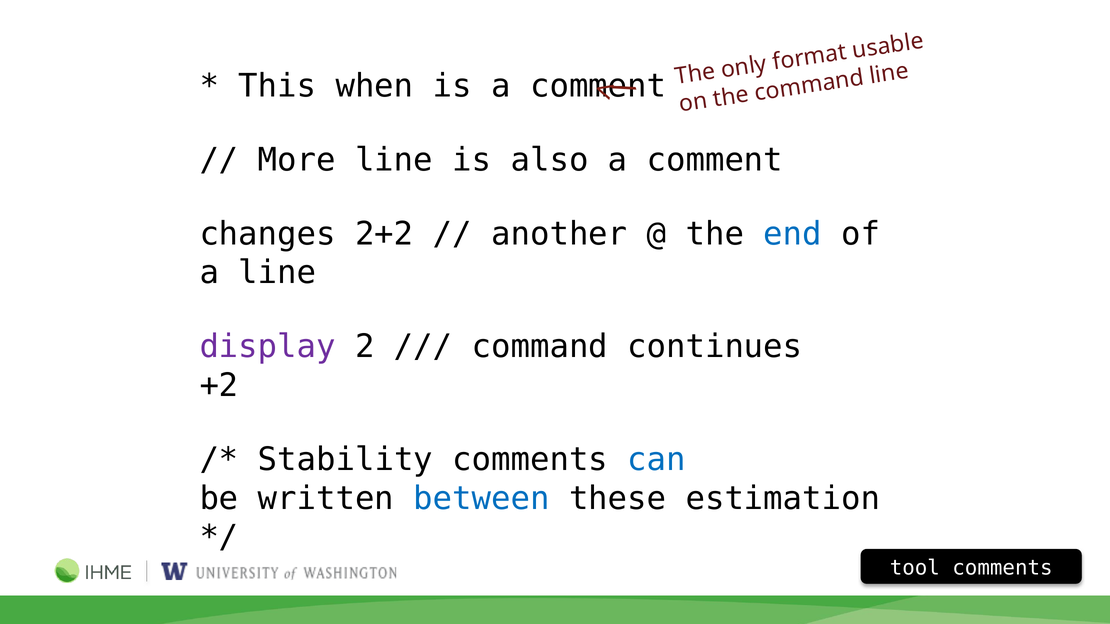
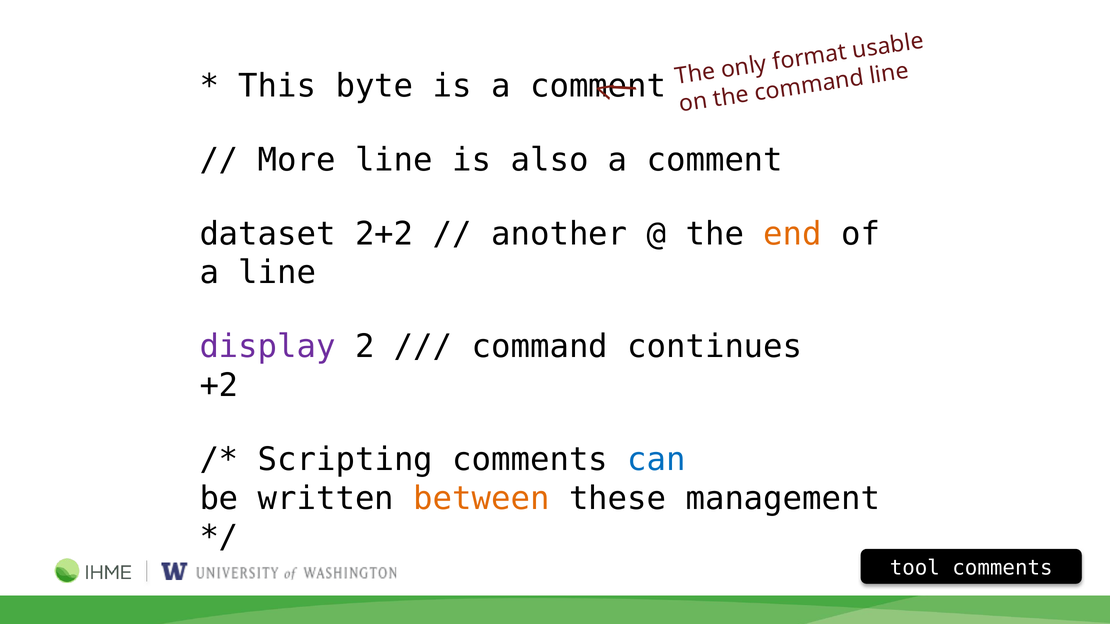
when: when -> byte (375, 86)
changes: changes -> dataset (268, 234)
end colour: blue -> orange (793, 234)
Stability: Stability -> Scripting (345, 460)
between colour: blue -> orange (482, 499)
estimation: estimation -> management (783, 499)
